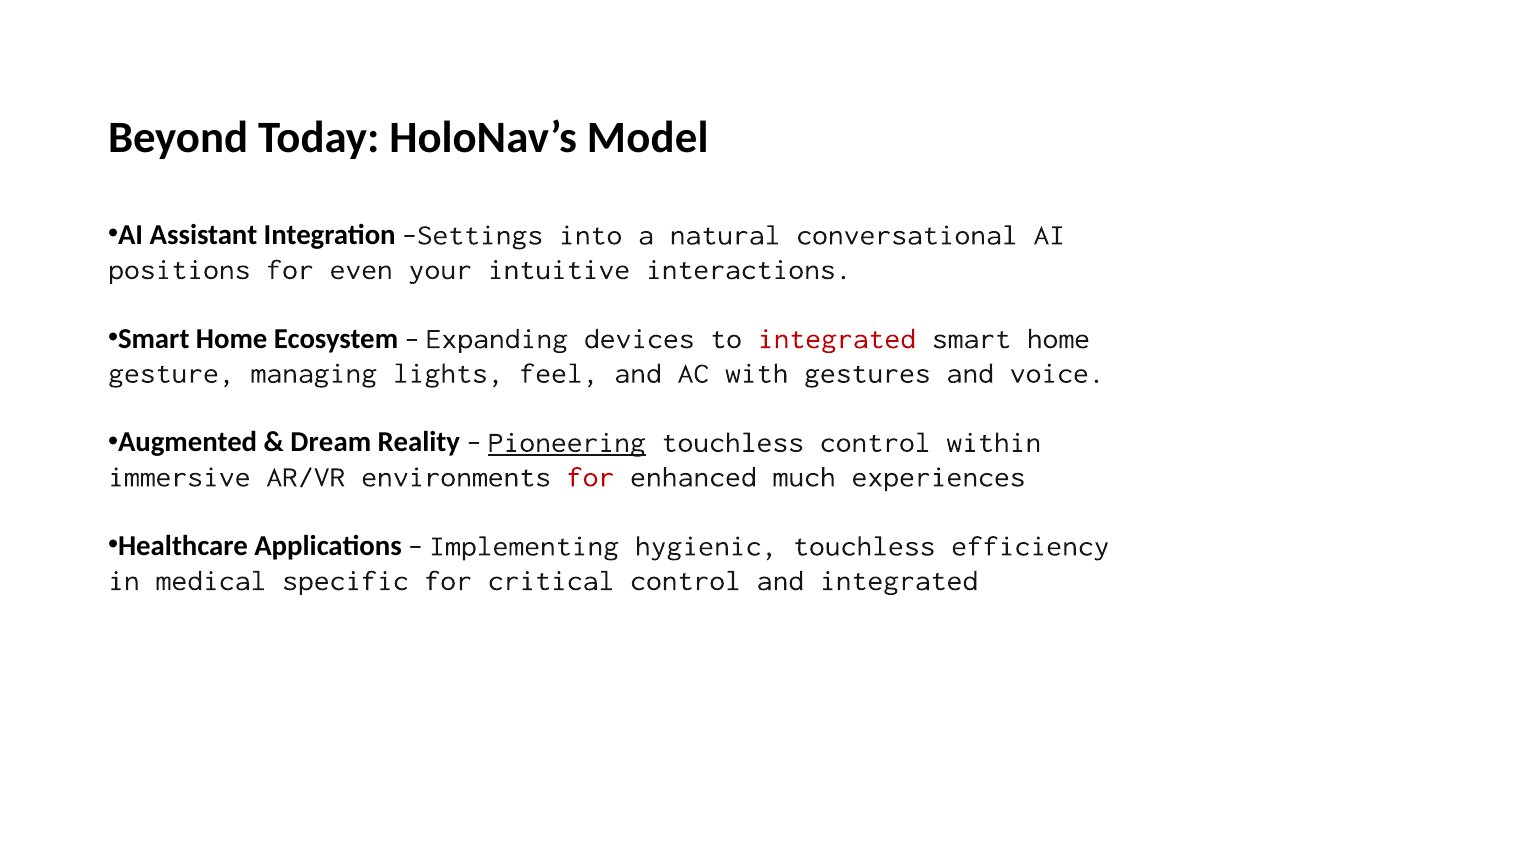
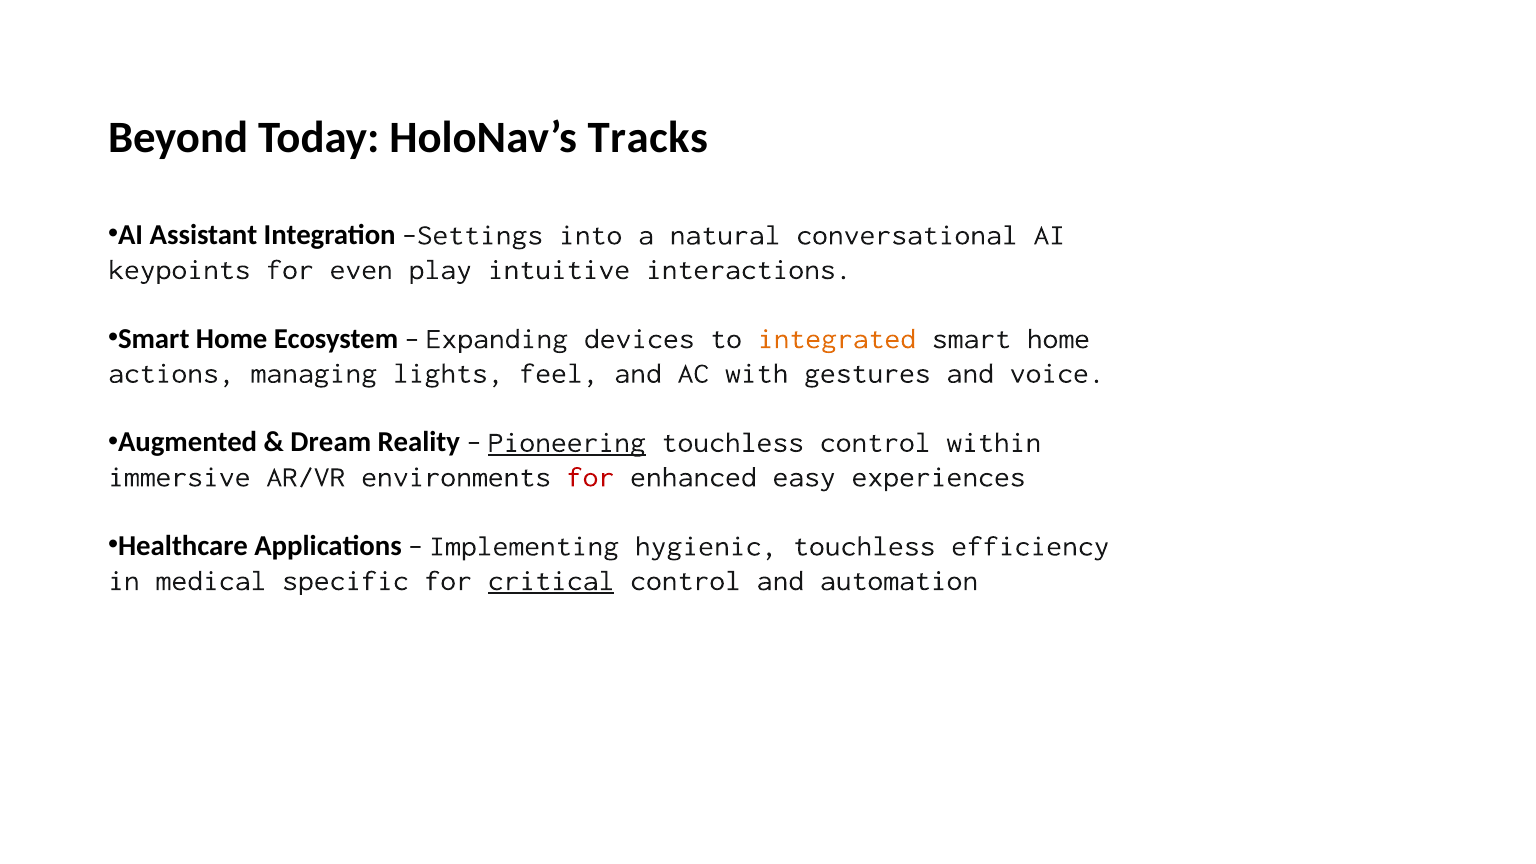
Model: Model -> Tracks (648, 138)
positions: positions -> keypoints (179, 269)
your: your -> play (440, 269)
integrated colour: red -> orange (837, 339)
gesture: gesture -> actions (171, 373)
much: much -> easy (804, 477)
critical underline: none -> present (551, 581)
and integrated: integrated -> automation (899, 581)
